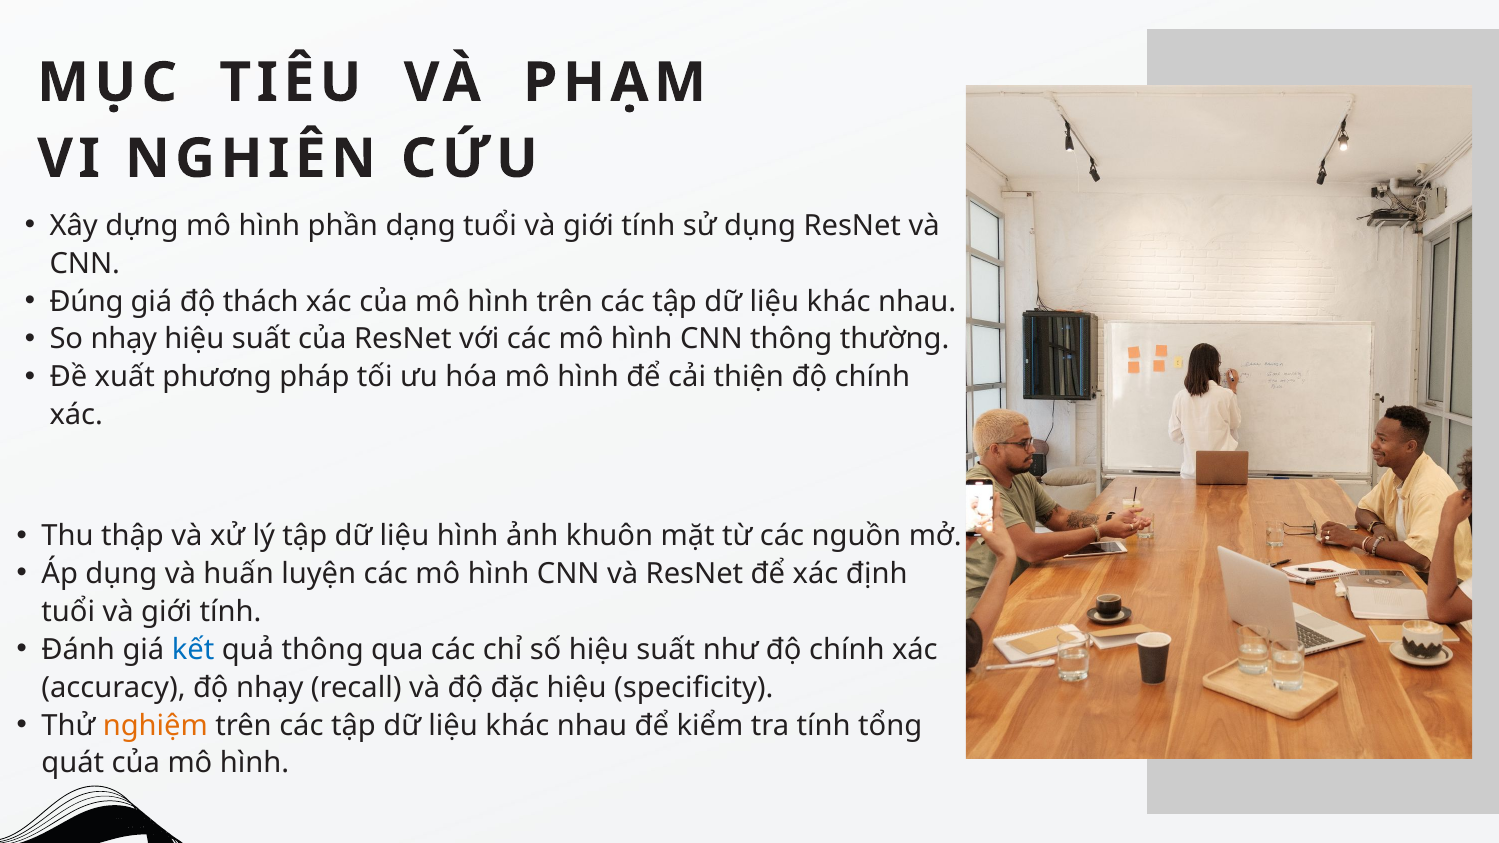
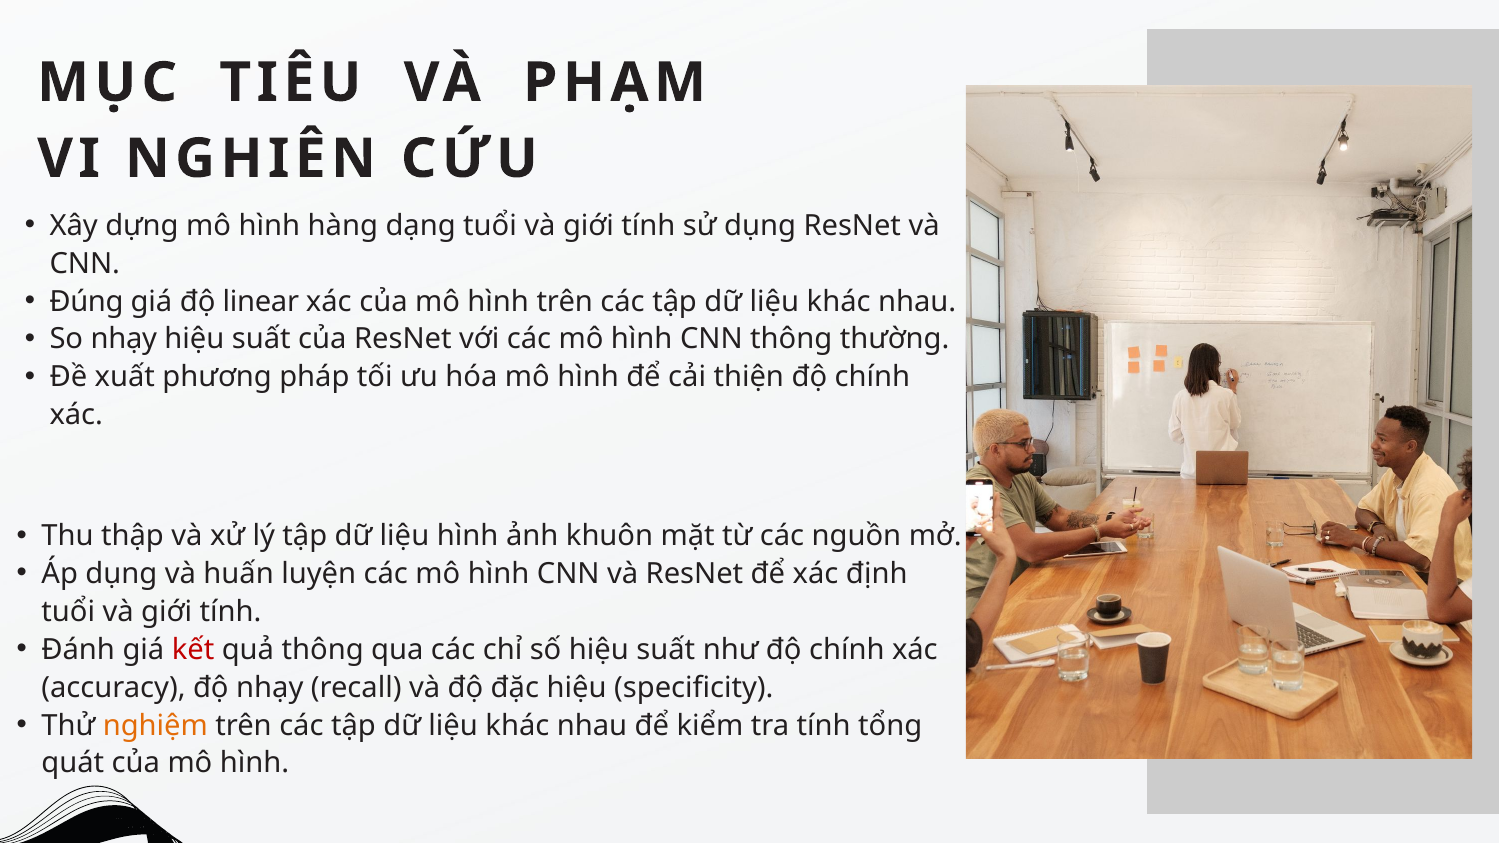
phần: phần -> hàng (343, 226)
thách: thách -> linear (261, 301)
kết colour: blue -> red (193, 650)
